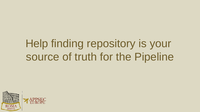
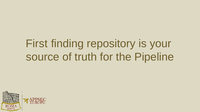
Help: Help -> First (37, 44)
